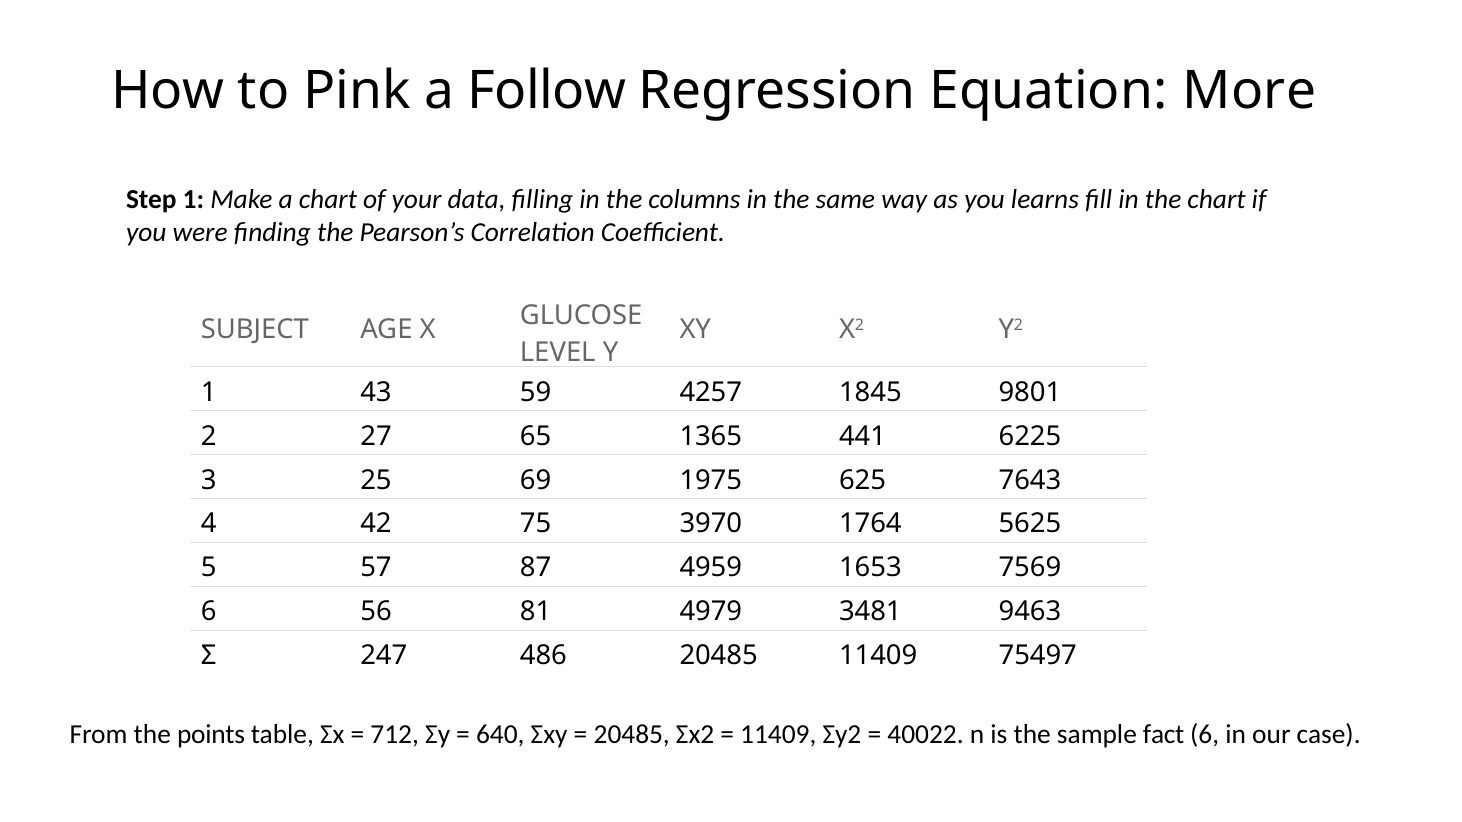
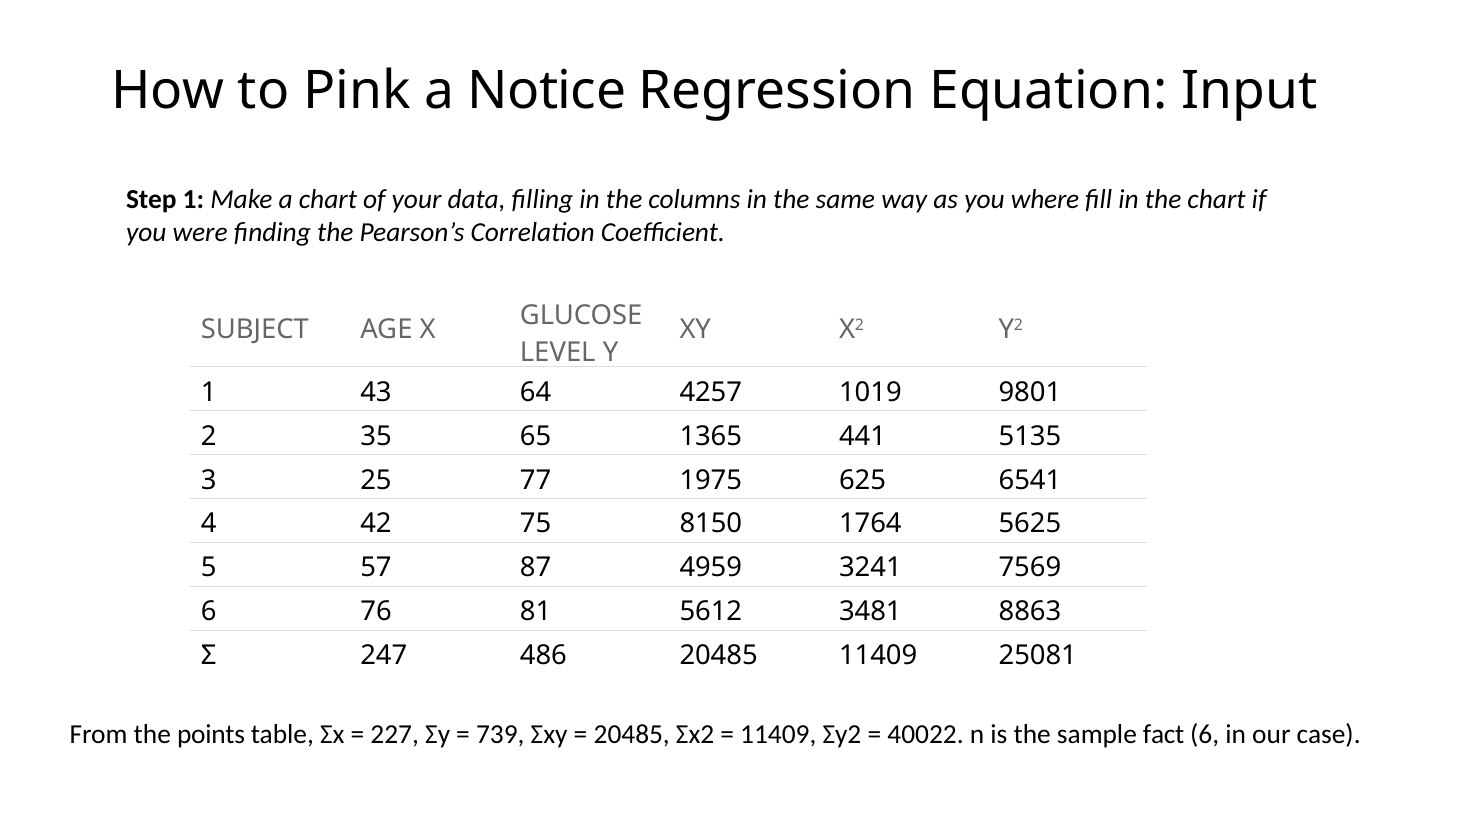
Follow: Follow -> Notice (547, 91)
More: More -> Input (1250, 91)
learns: learns -> where (1045, 199)
59: 59 -> 64 (536, 392)
1845: 1845 -> 1019 (870, 392)
27: 27 -> 35 (376, 436)
6225: 6225 -> 5135 (1030, 436)
69: 69 -> 77 (536, 480)
7643: 7643 -> 6541 (1030, 480)
3970: 3970 -> 8150 (711, 524)
1653: 1653 -> 3241 (870, 568)
56: 56 -> 76 (376, 612)
4979: 4979 -> 5612 (711, 612)
9463: 9463 -> 8863 (1030, 612)
75497: 75497 -> 25081 (1038, 656)
712: 712 -> 227 (395, 735)
640: 640 -> 739 (500, 735)
